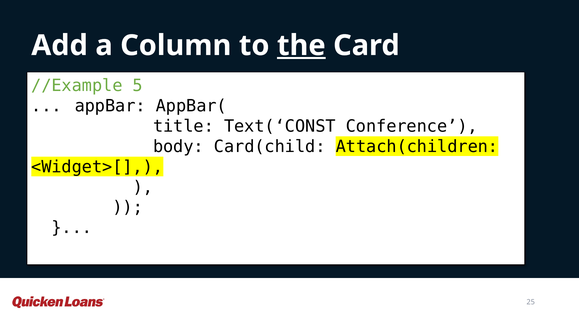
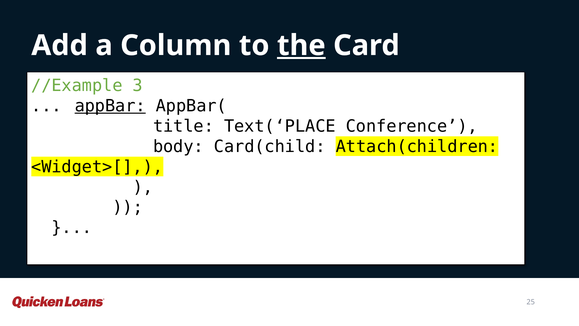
5: 5 -> 3 (138, 86)
appBar underline: none -> present (110, 106)
Text(‘CONST: Text(‘CONST -> Text(‘PLACE (280, 126)
